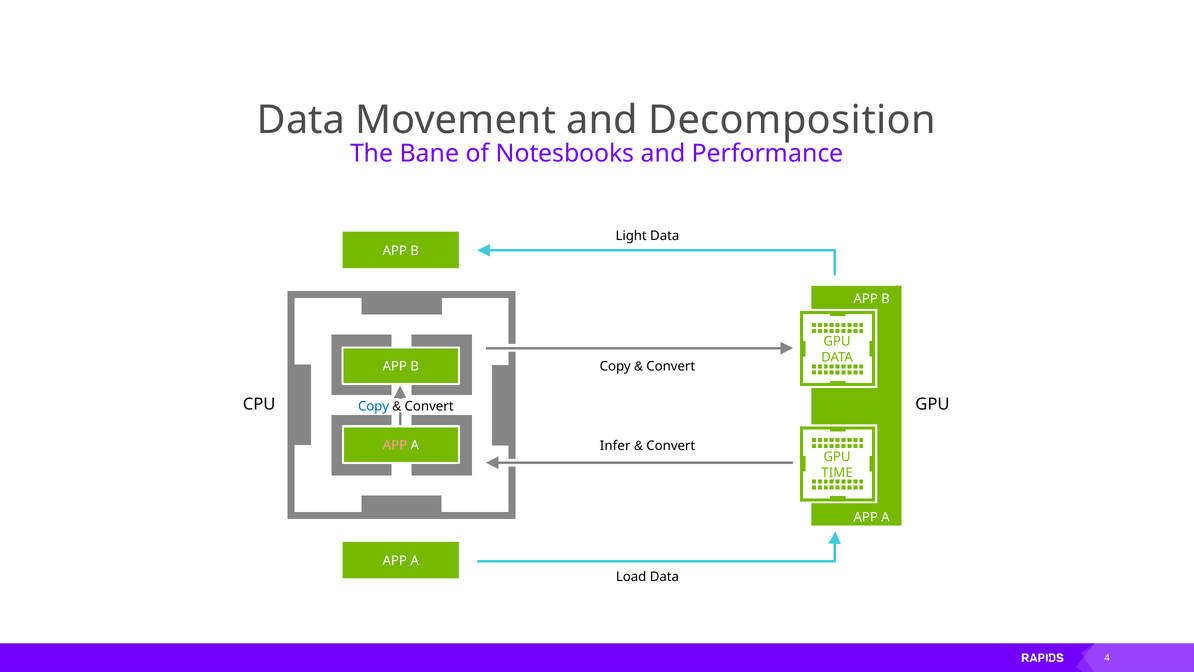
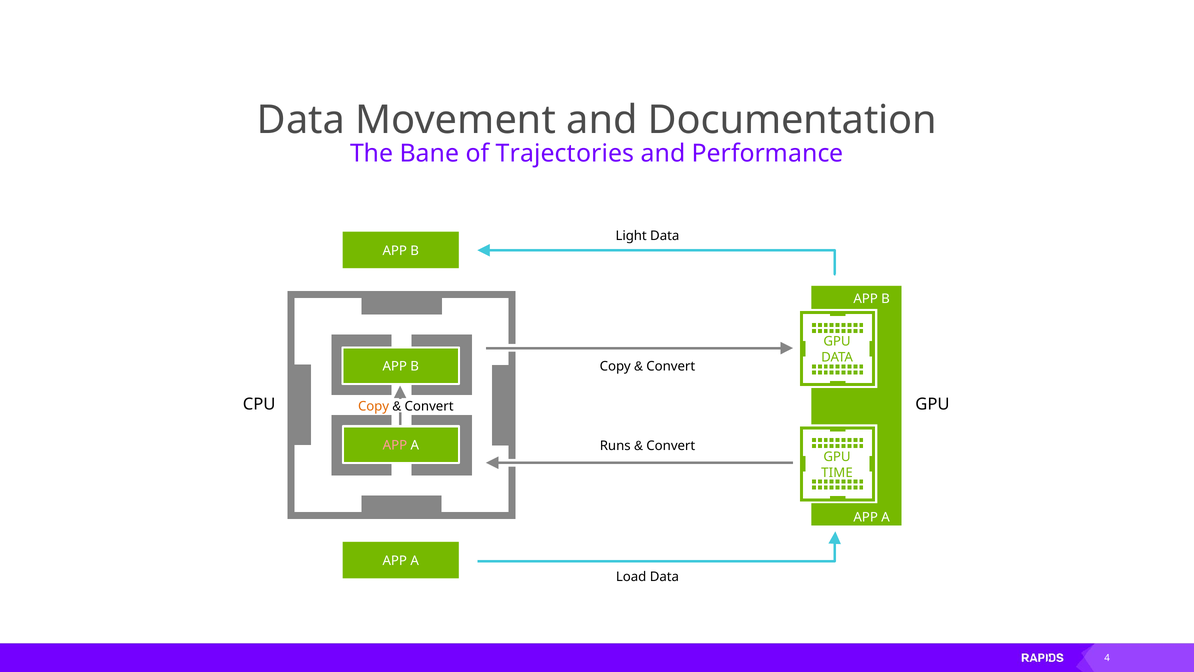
Decomposition: Decomposition -> Documentation (792, 120)
Notesbooks: Notesbooks -> Trajectories (565, 153)
Copy colour: blue -> orange (374, 406)
Infer: Infer -> Runs (615, 446)
